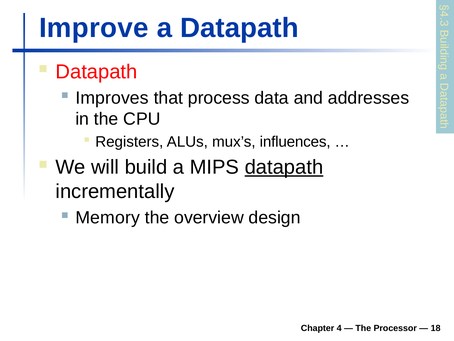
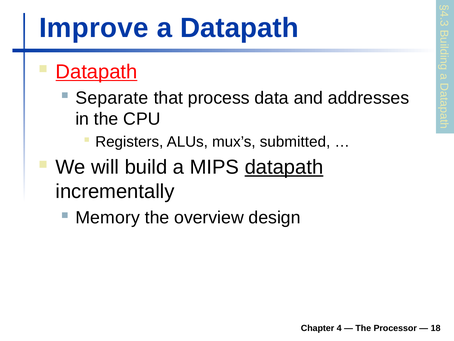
Datapath underline: none -> present (97, 72)
Improves: Improves -> Separate (112, 98)
influences: influences -> submitted (295, 141)
